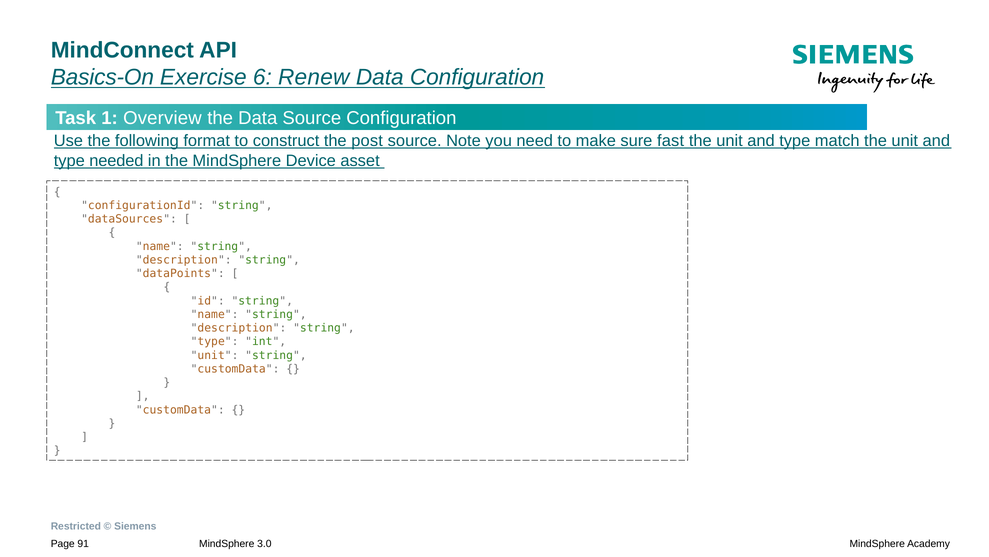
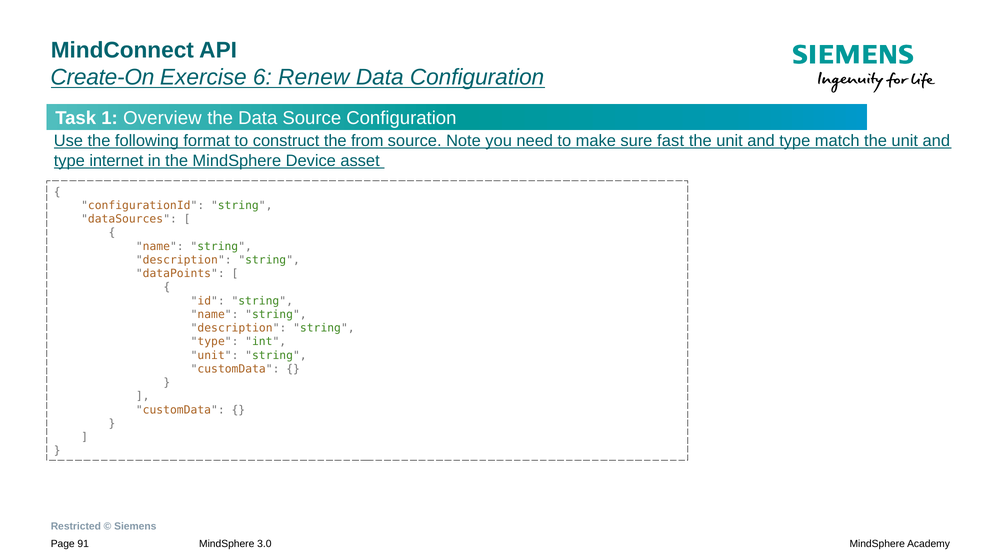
Basics-On: Basics-On -> Create-On (102, 77)
post: post -> from (367, 141)
needed: needed -> internet (116, 160)
